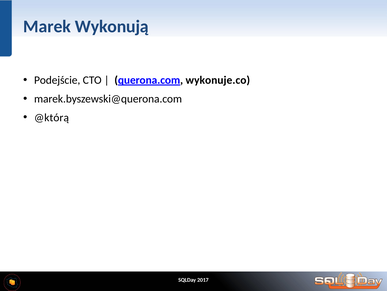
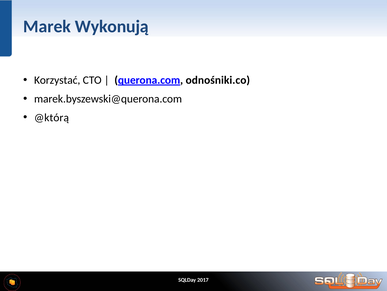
Podejście: Podejście -> Korzystać (57, 80)
wykonuje.co: wykonuje.co -> odnośniki.co (218, 80)
